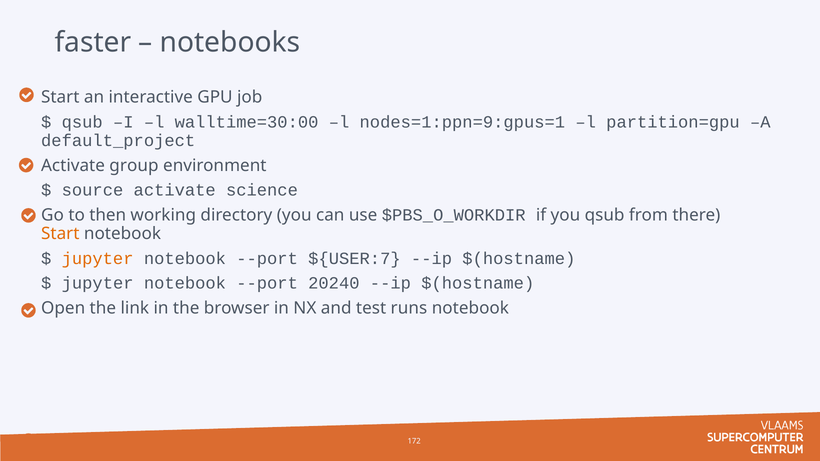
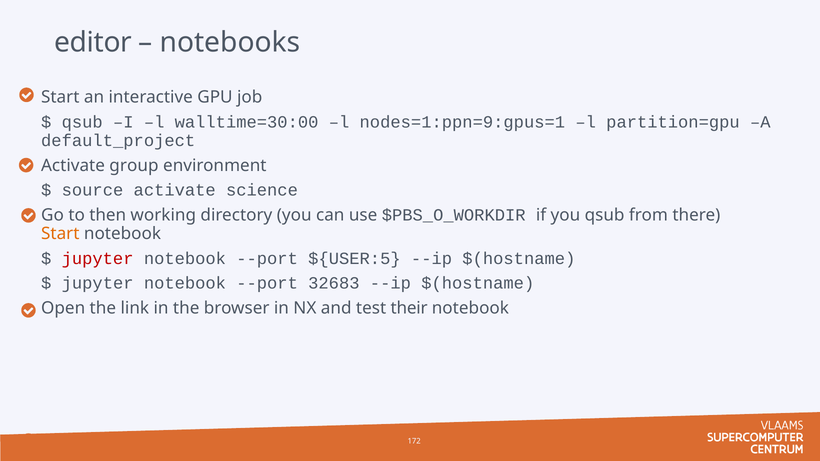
faster: faster -> editor (93, 43)
jupyter colour: orange -> red (98, 259)
${USER:7: ${USER:7 -> ${USER:5 (354, 259)
20240: 20240 -> 32683 (334, 284)
runs: runs -> their (409, 308)
